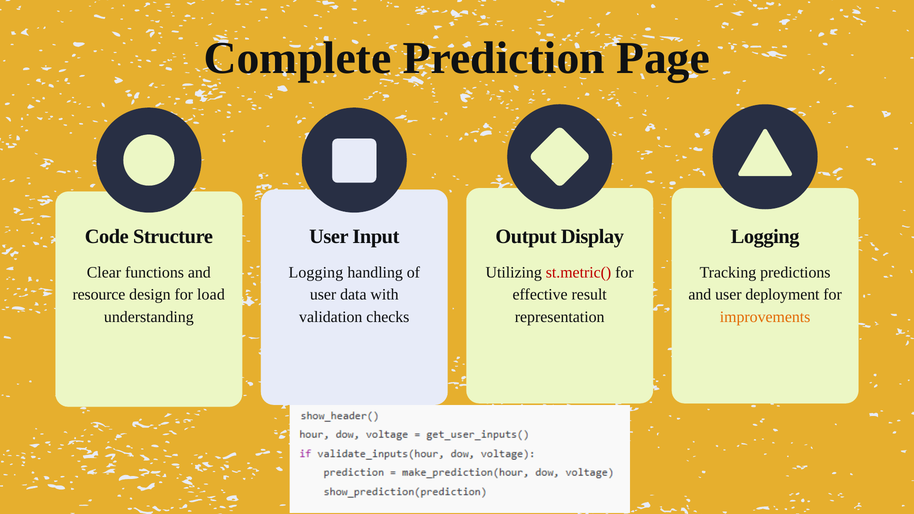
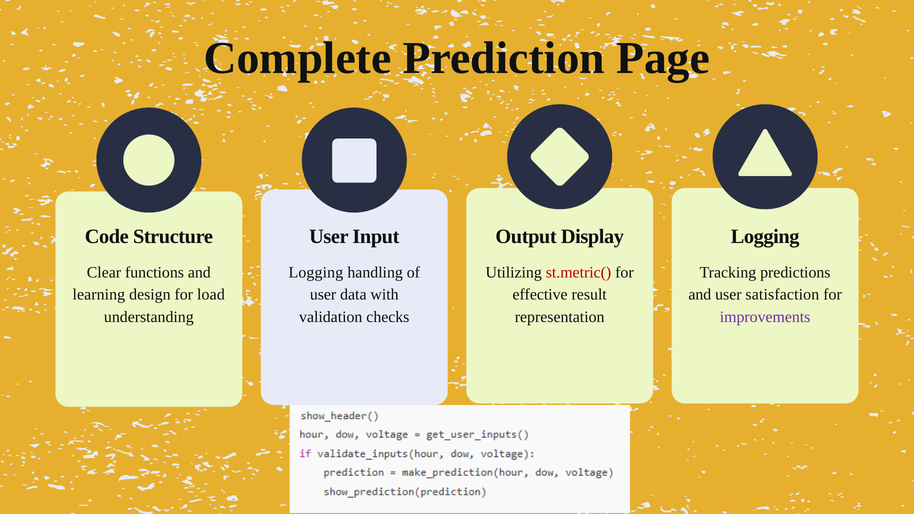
resource: resource -> learning (99, 295)
deployment: deployment -> satisfaction (782, 295)
improvements colour: orange -> purple (765, 317)
